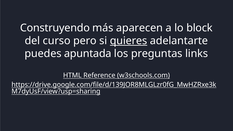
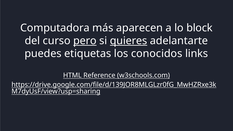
Construyendo: Construyendo -> Computadora (55, 28)
pero underline: none -> present (85, 41)
apuntada: apuntada -> etiquetas (88, 54)
preguntas: preguntas -> conocidos (157, 54)
